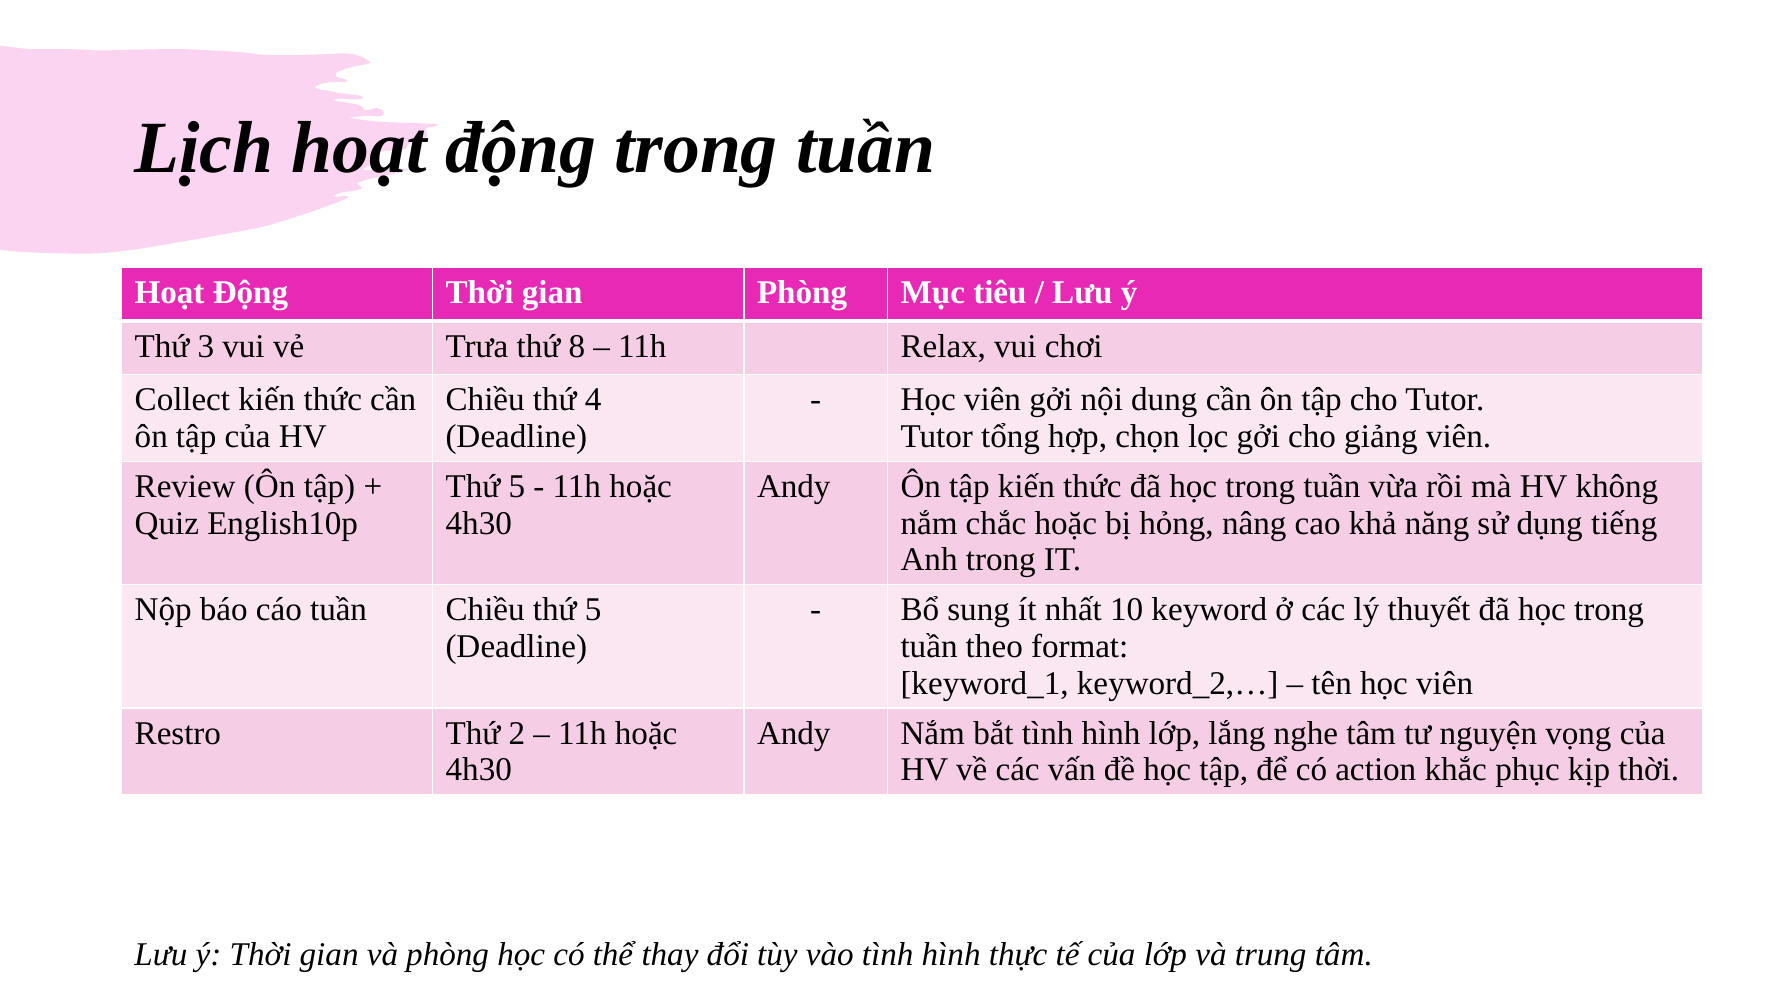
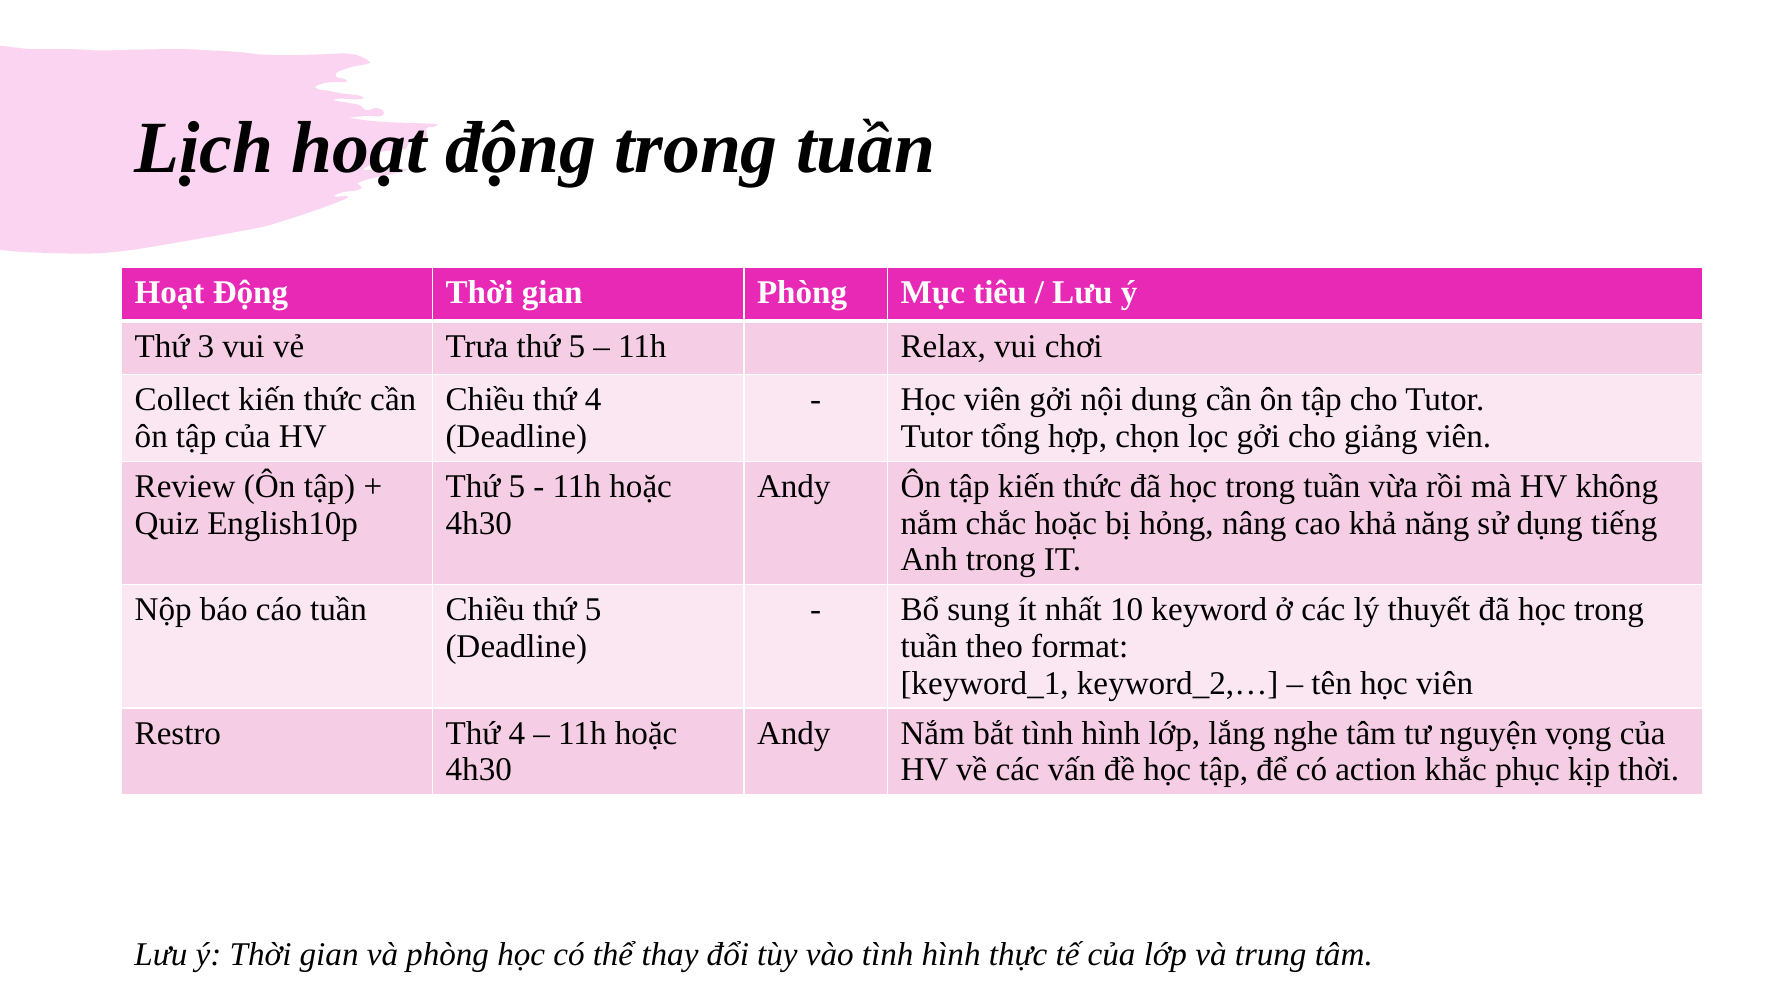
Trưa thứ 8: 8 -> 5 (577, 346)
Restro Thứ 2: 2 -> 4 (517, 733)
